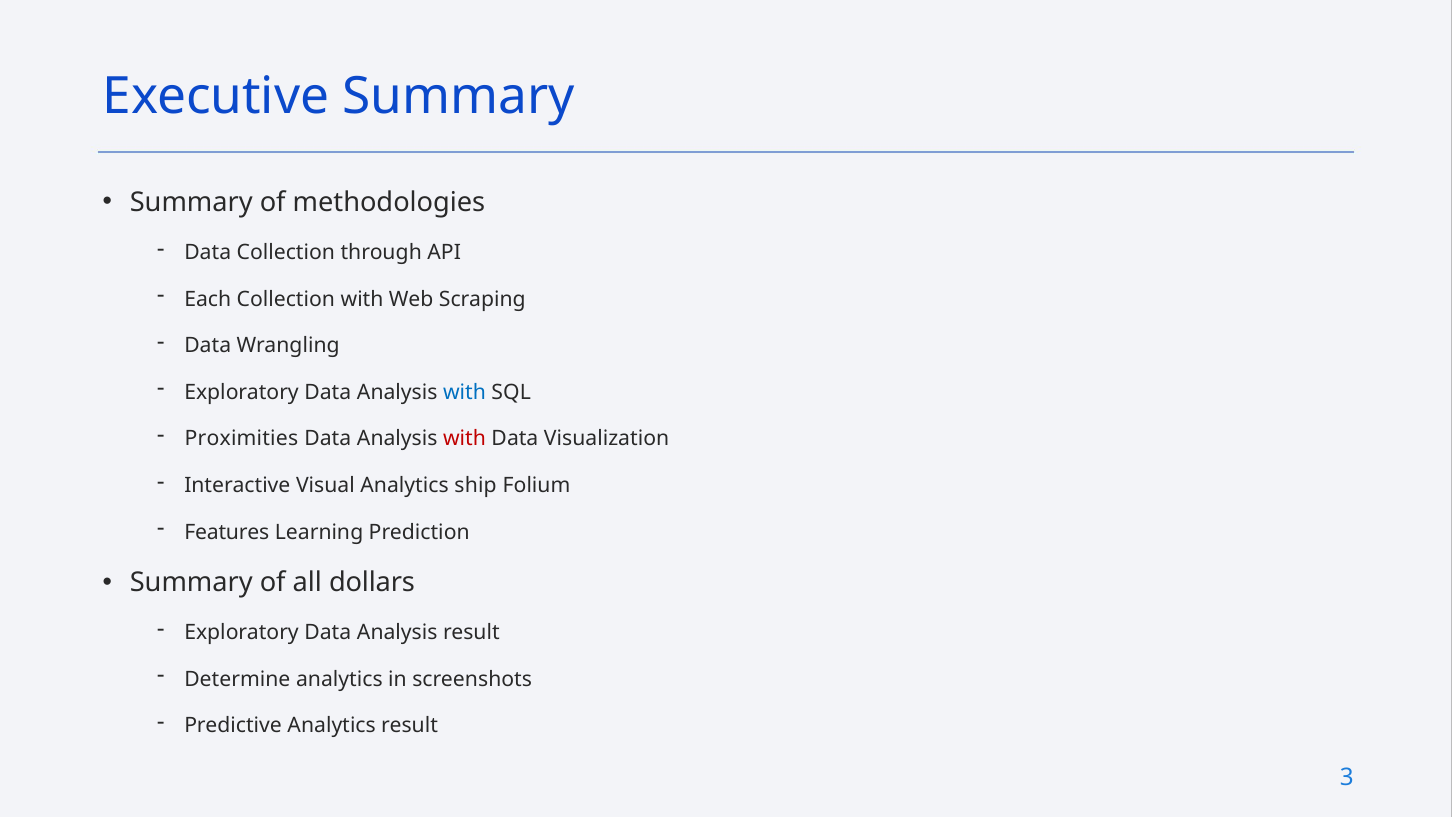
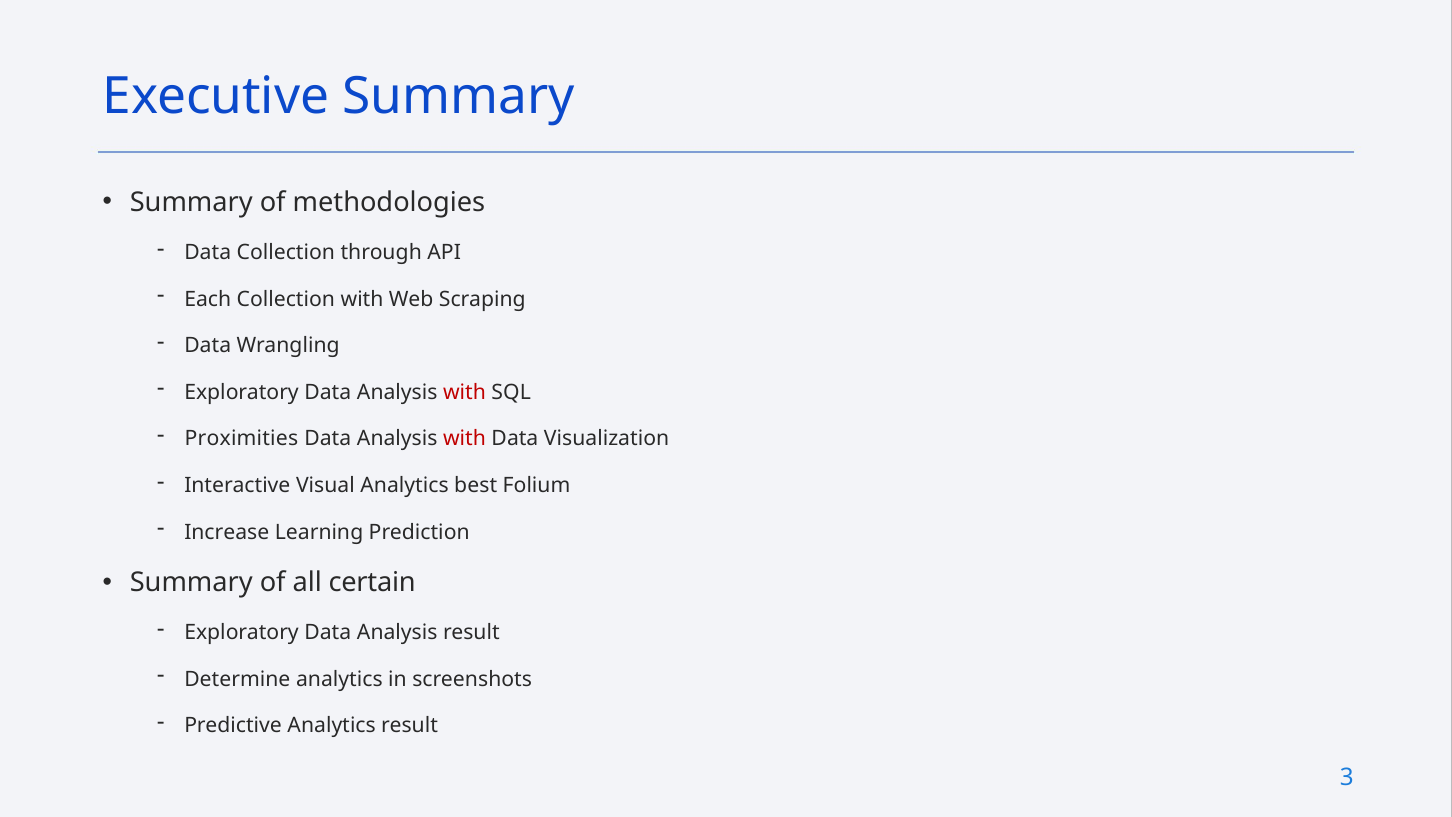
with colour: blue -> red (464, 392)
ship: ship -> best (476, 485)
Features: Features -> Increase (227, 532)
dollars: dollars -> certain (372, 583)
